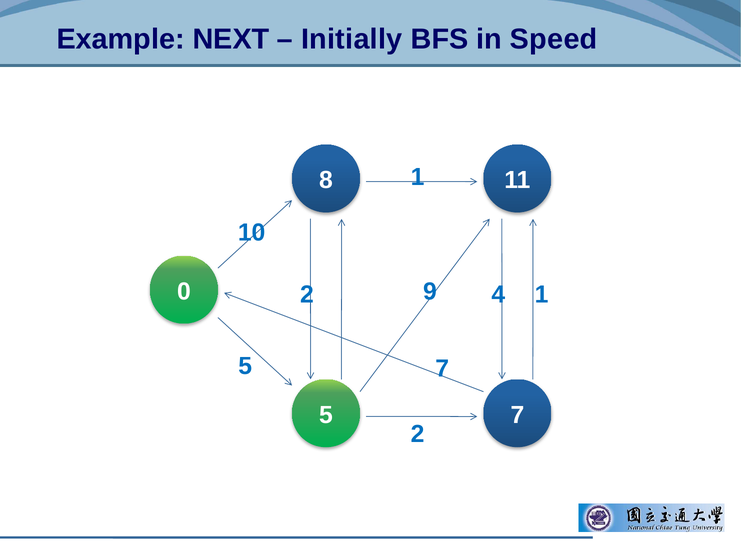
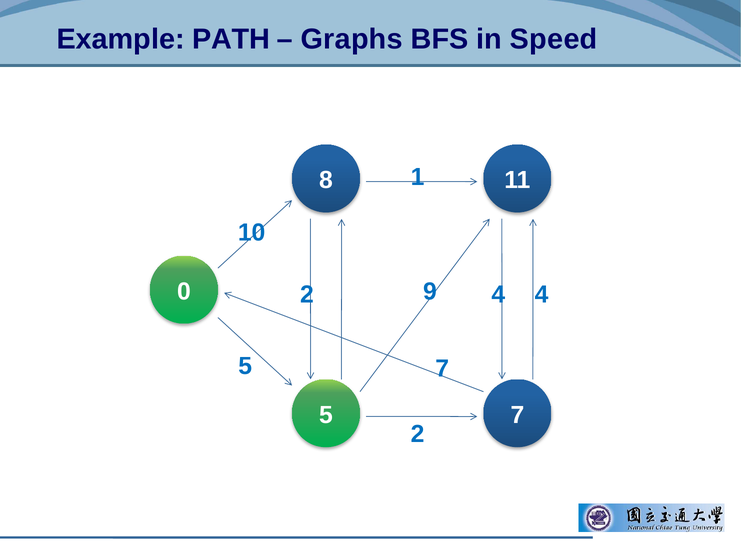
NEXT: NEXT -> PATH (231, 39)
Initially: Initially -> Graphs (352, 39)
4 1: 1 -> 4 (542, 294)
